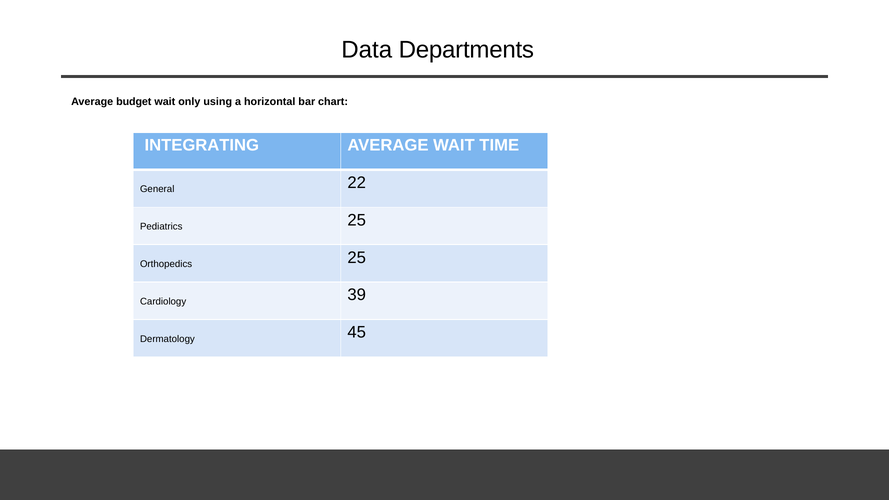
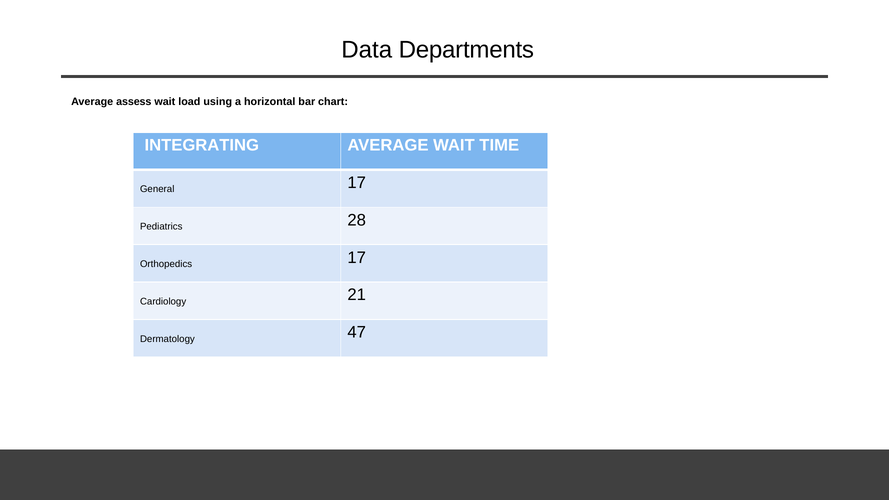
budget: budget -> assess (134, 102)
only: only -> load (189, 102)
General 22: 22 -> 17 (357, 183)
Pediatrics 25: 25 -> 28 (357, 220)
Orthopedics 25: 25 -> 17 (357, 258)
39: 39 -> 21 (357, 295)
45: 45 -> 47 (357, 332)
